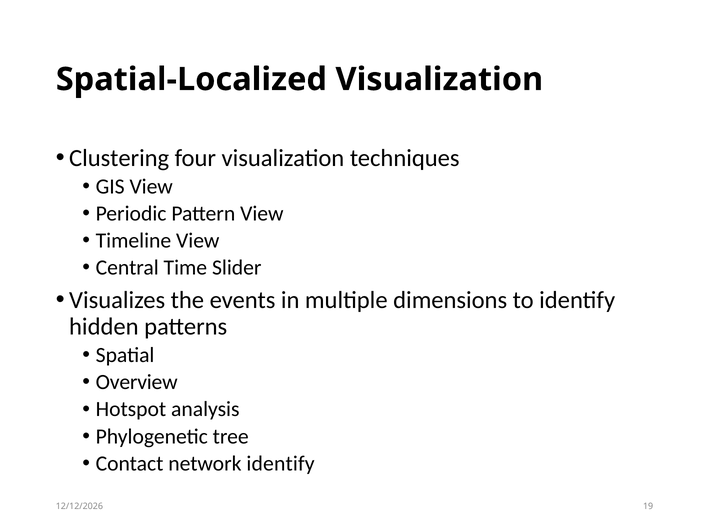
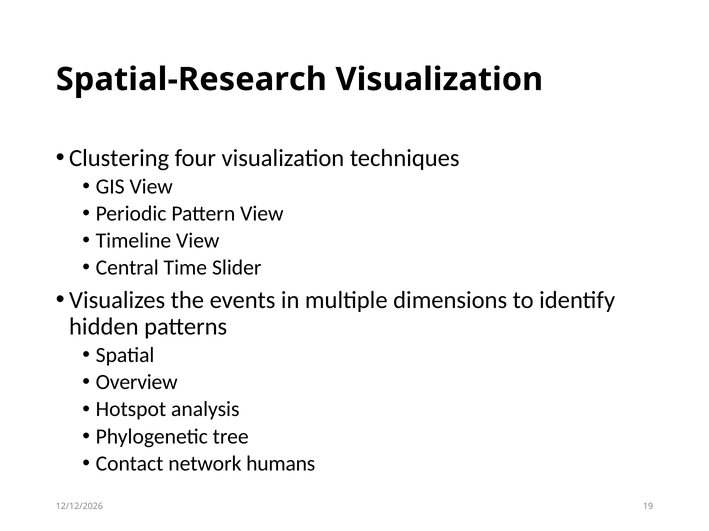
Spatial-Localized: Spatial-Localized -> Spatial-Research (191, 79)
network identify: identify -> humans (281, 464)
